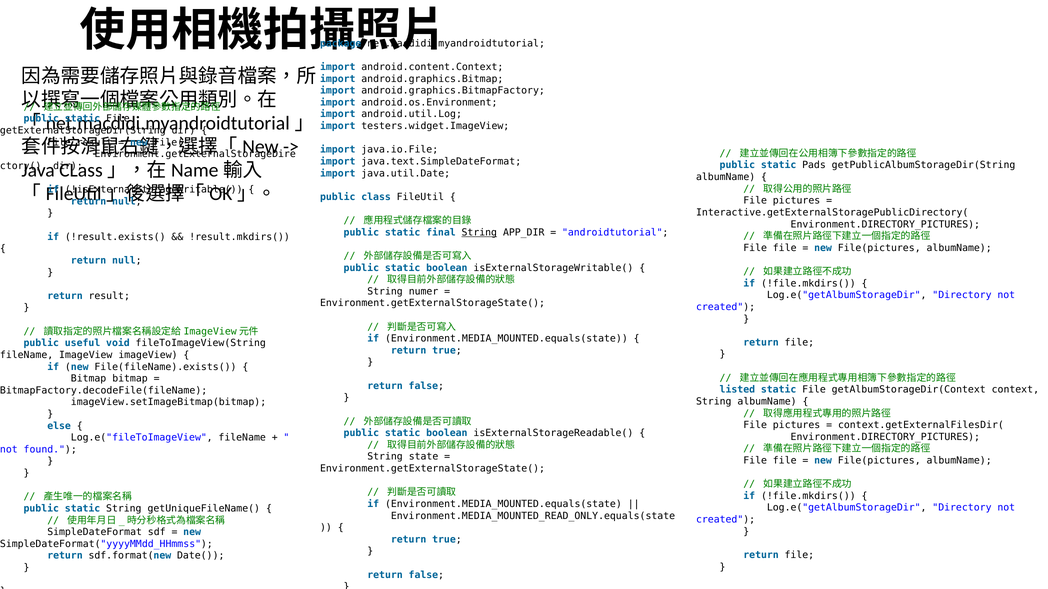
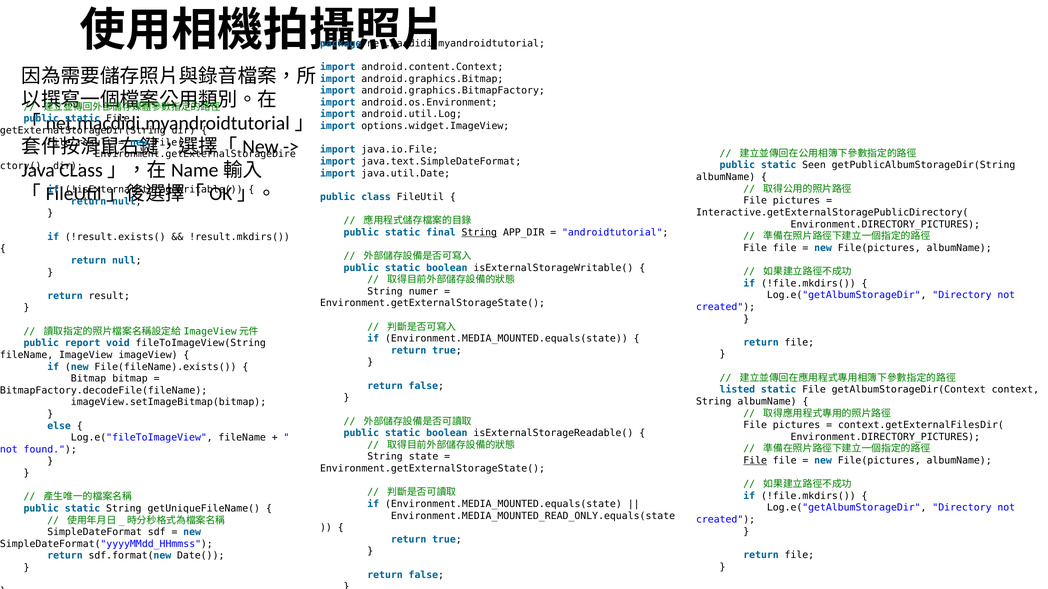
testers.widget.ImageView: testers.widget.ImageView -> options.widget.ImageView (435, 126)
Pads: Pads -> Seen (814, 165)
useful: useful -> report (83, 343)
File underline: none -> present (755, 461)
